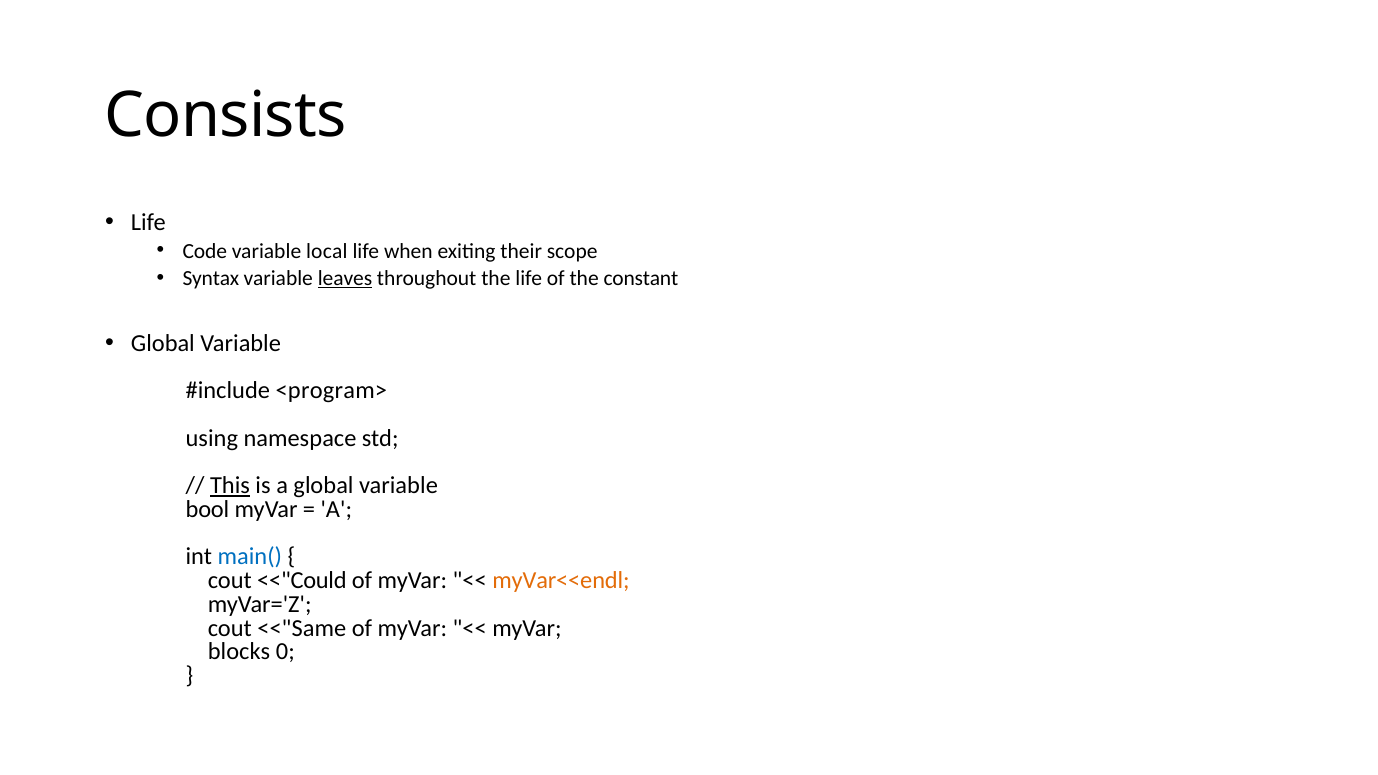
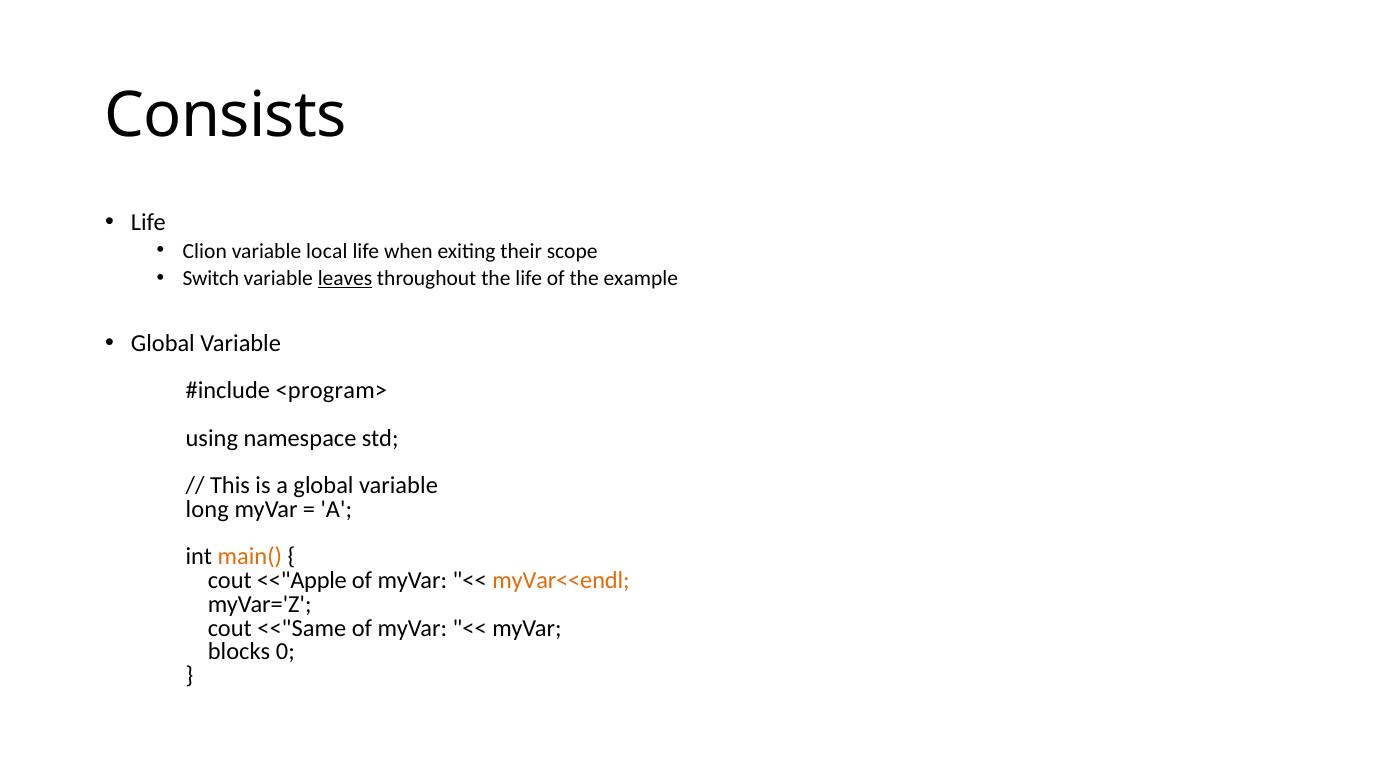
Code: Code -> Clion (205, 251)
Syntax: Syntax -> Switch (211, 279)
constant: constant -> example (641, 279)
This underline: present -> none (230, 486)
bool: bool -> long (207, 509)
main( colour: blue -> orange (250, 557)
<<"Could: <<"Could -> <<"Apple (302, 581)
